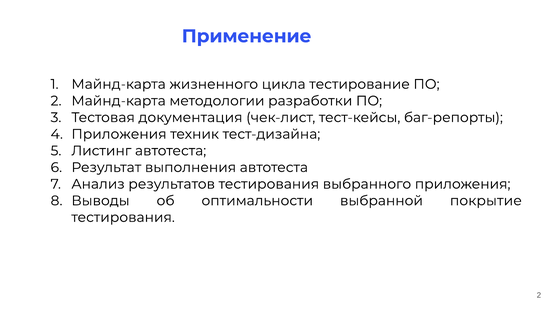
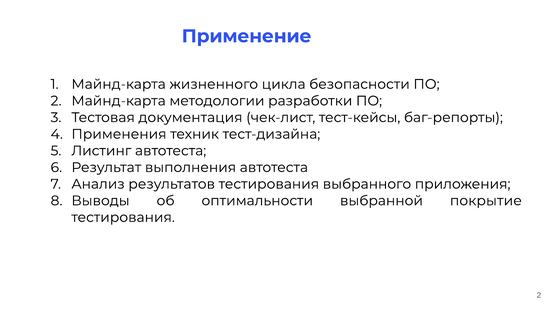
тестирование: тестирование -> безопасности (359, 84)
Приложения: Приложения -> Применения (119, 134)
